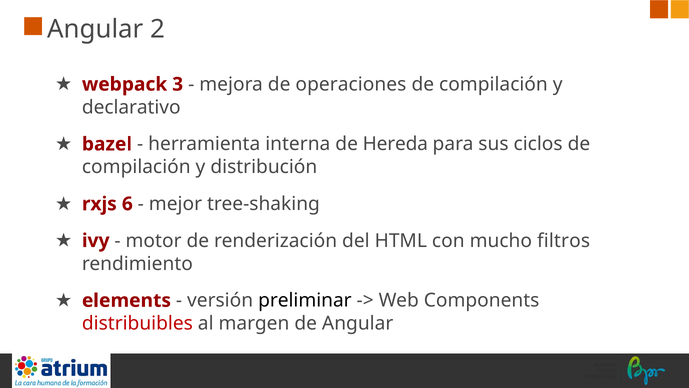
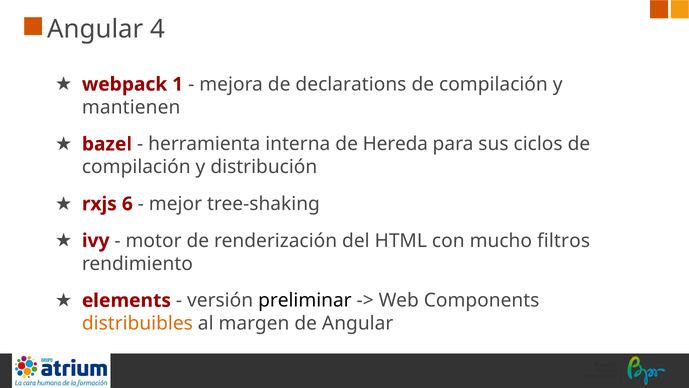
2: 2 -> 4 (158, 29)
3: 3 -> 1 (178, 84)
operaciones: operaciones -> declarations (351, 84)
declarativo: declarativo -> mantienen (131, 107)
distribuibles colour: red -> orange (137, 323)
